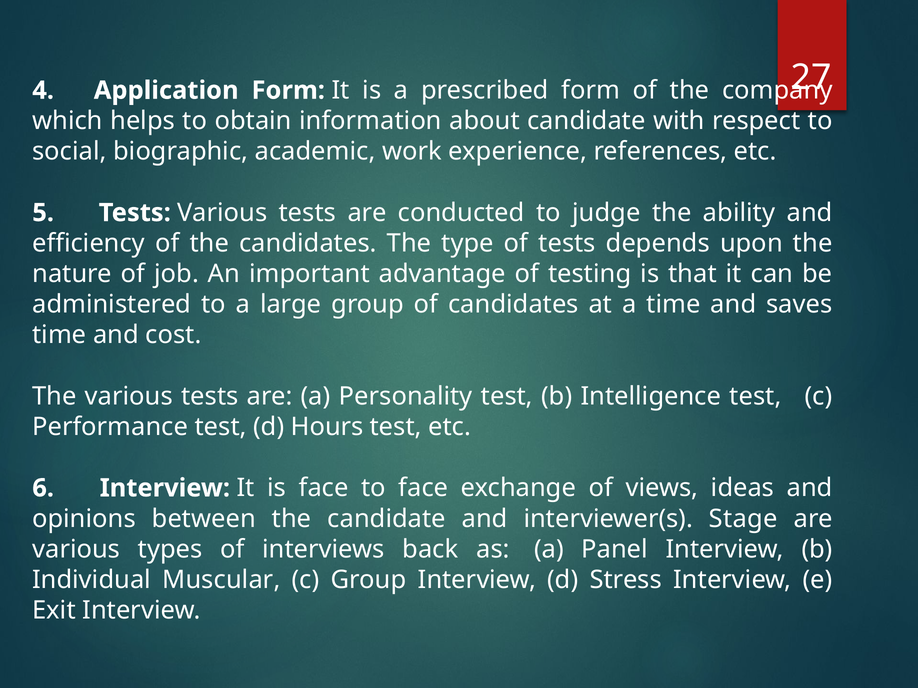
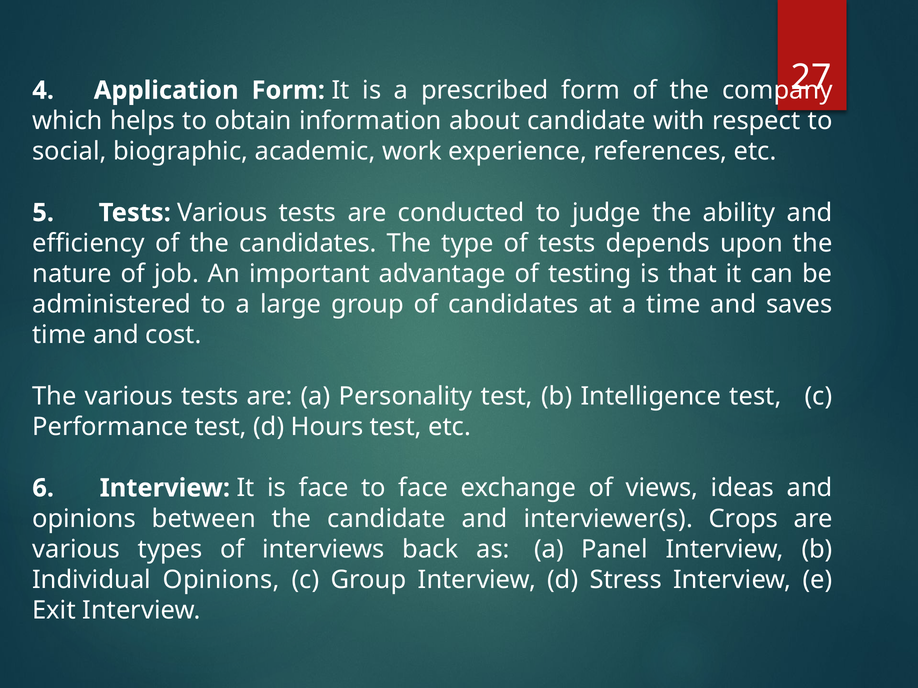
Stage: Stage -> Crops (743, 519)
Individual Muscular: Muscular -> Opinions (221, 580)
